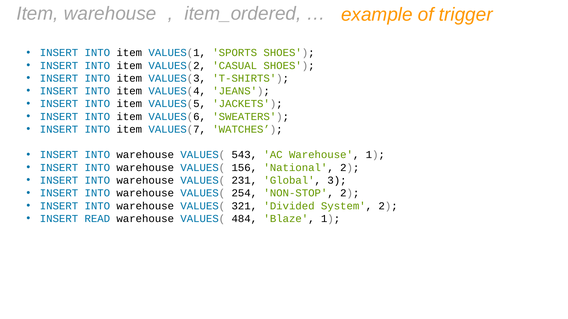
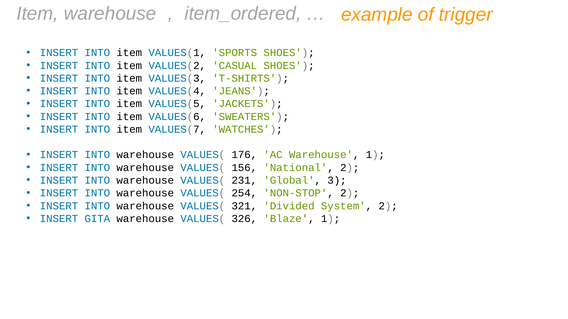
543: 543 -> 176 (244, 155)
READ: READ -> GITA (97, 219)
484: 484 -> 326 (244, 219)
